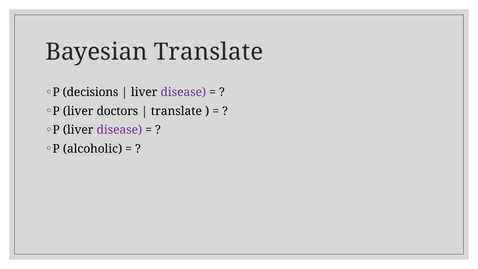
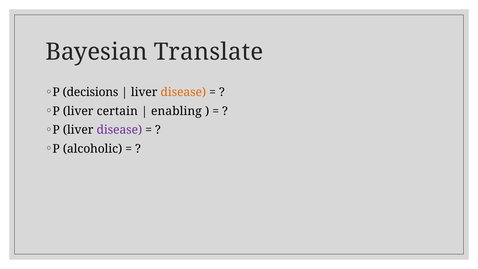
disease colour: purple -> orange (183, 92)
doctors: doctors -> certain (117, 111)
translate: translate -> enabling (176, 111)
